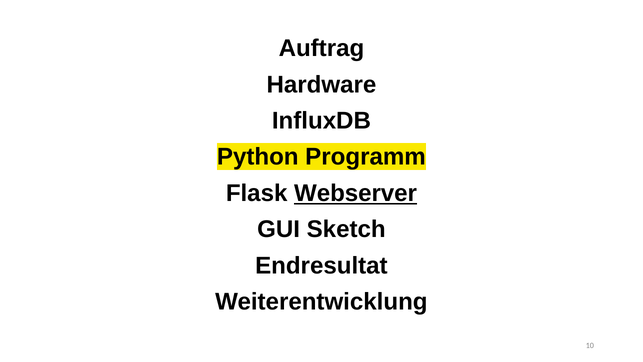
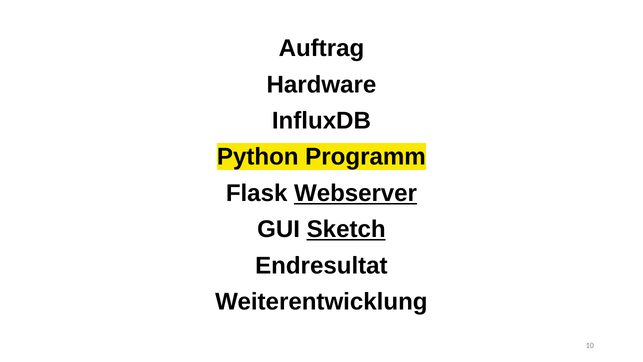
Sketch underline: none -> present (346, 229)
